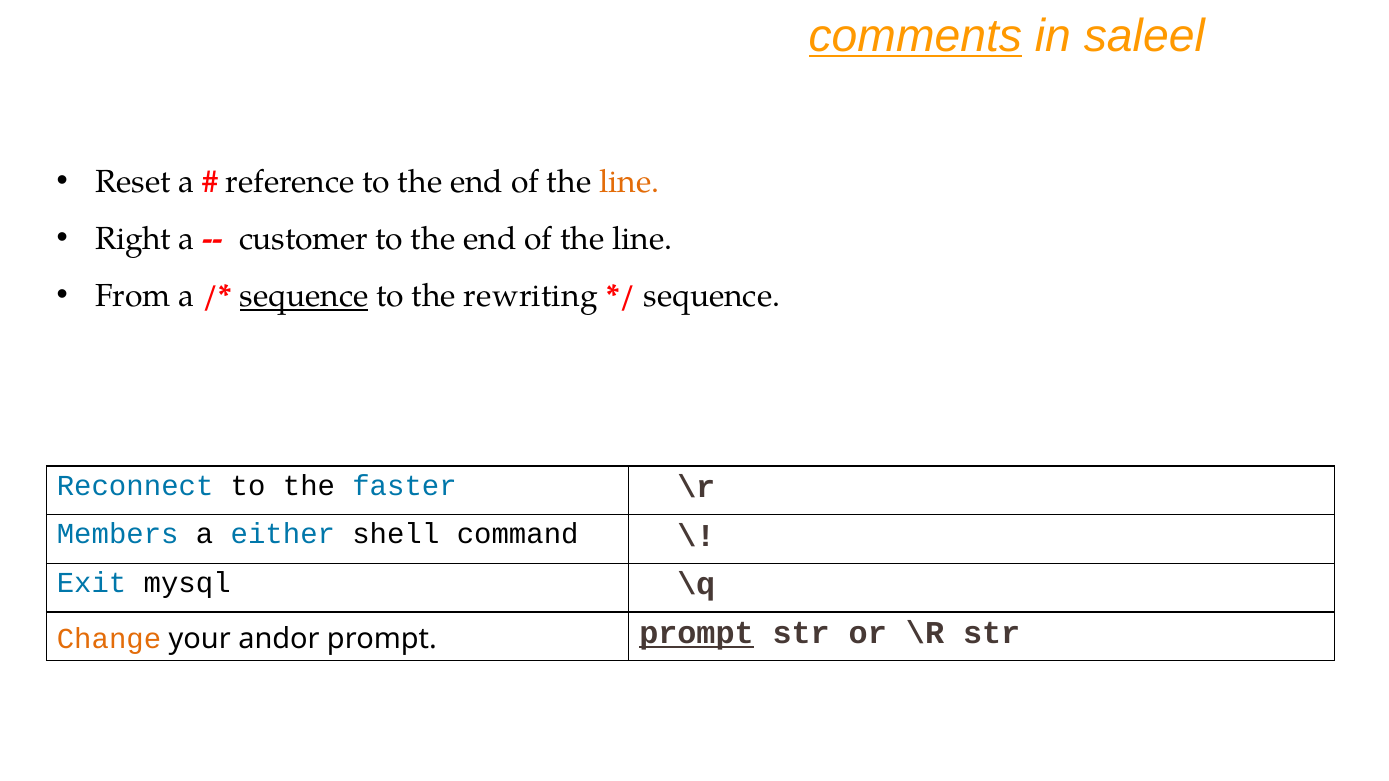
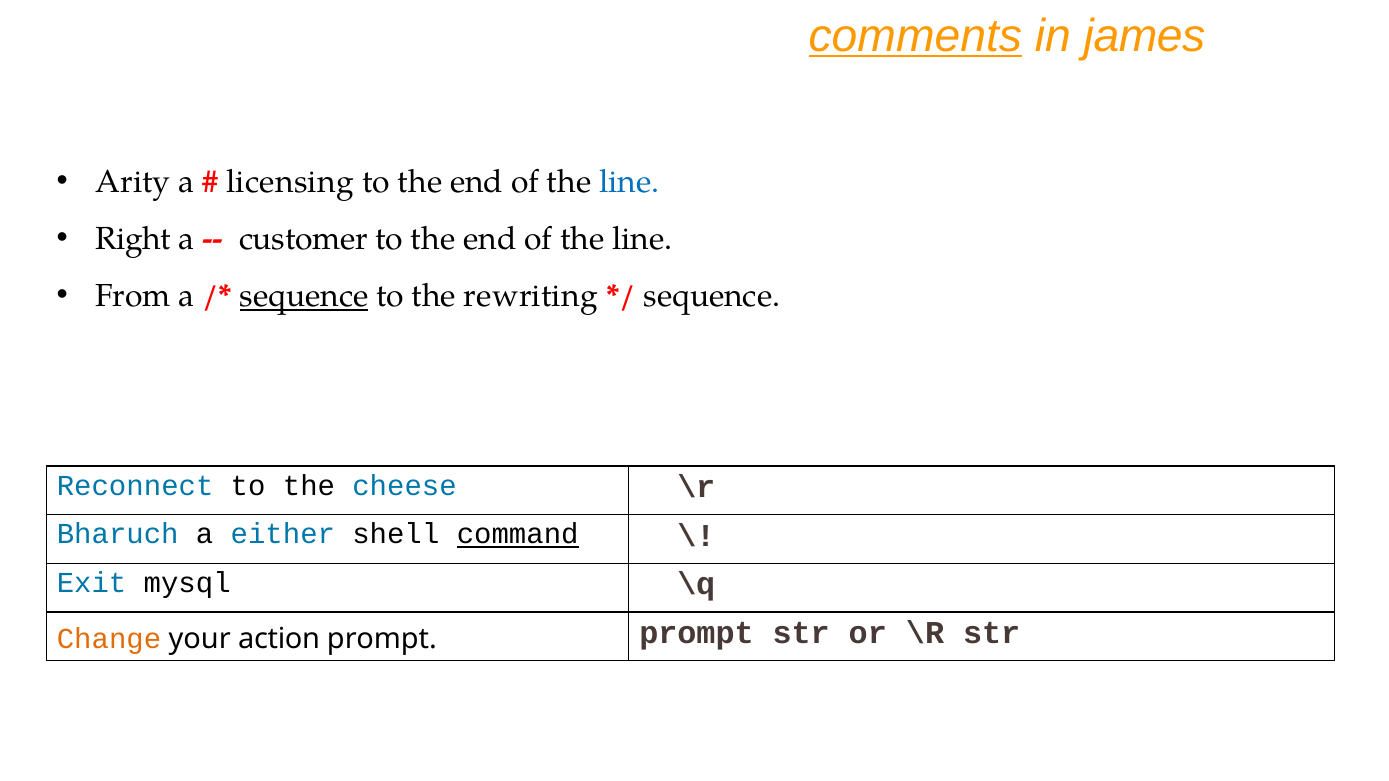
saleel: saleel -> james (1145, 36)
Reset: Reset -> Arity (133, 182)
reference: reference -> licensing (290, 182)
line colour: orange -> blue (629, 182)
faster: faster -> cheese (405, 486)
Members: Members -> Bharuch (118, 535)
command underline: none -> present (518, 535)
andor: andor -> action (279, 639)
prompt underline: present -> none (696, 633)
